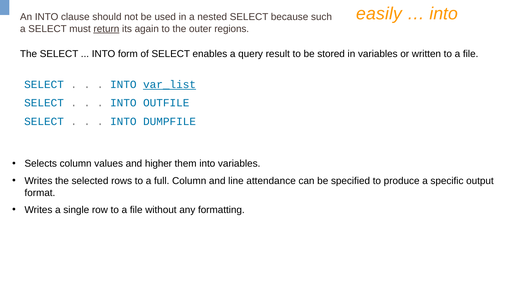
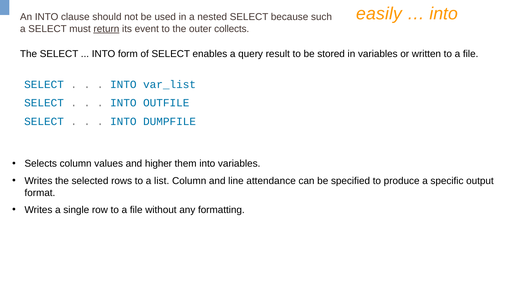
again: again -> event (147, 29)
regions: regions -> collects (232, 29)
var_list underline: present -> none (170, 84)
full: full -> list (162, 181)
